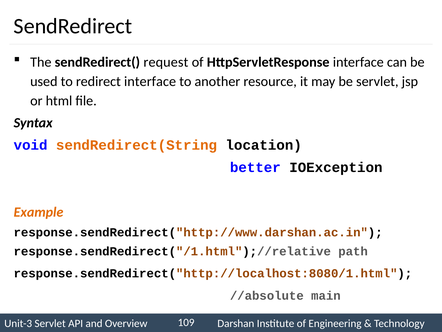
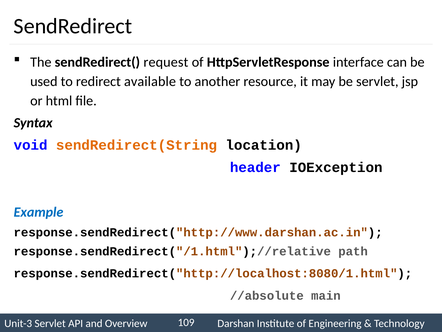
redirect interface: interface -> available (150, 81)
better: better -> header (255, 167)
Example colour: orange -> blue (39, 212)
